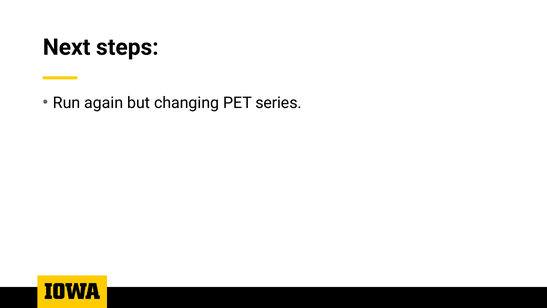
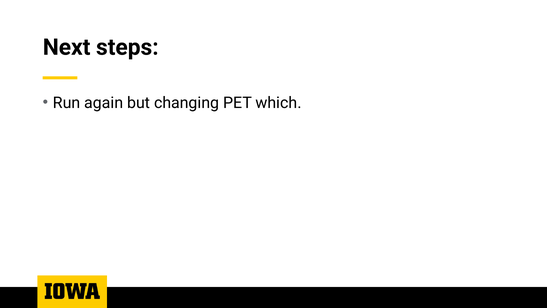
series: series -> which (278, 103)
